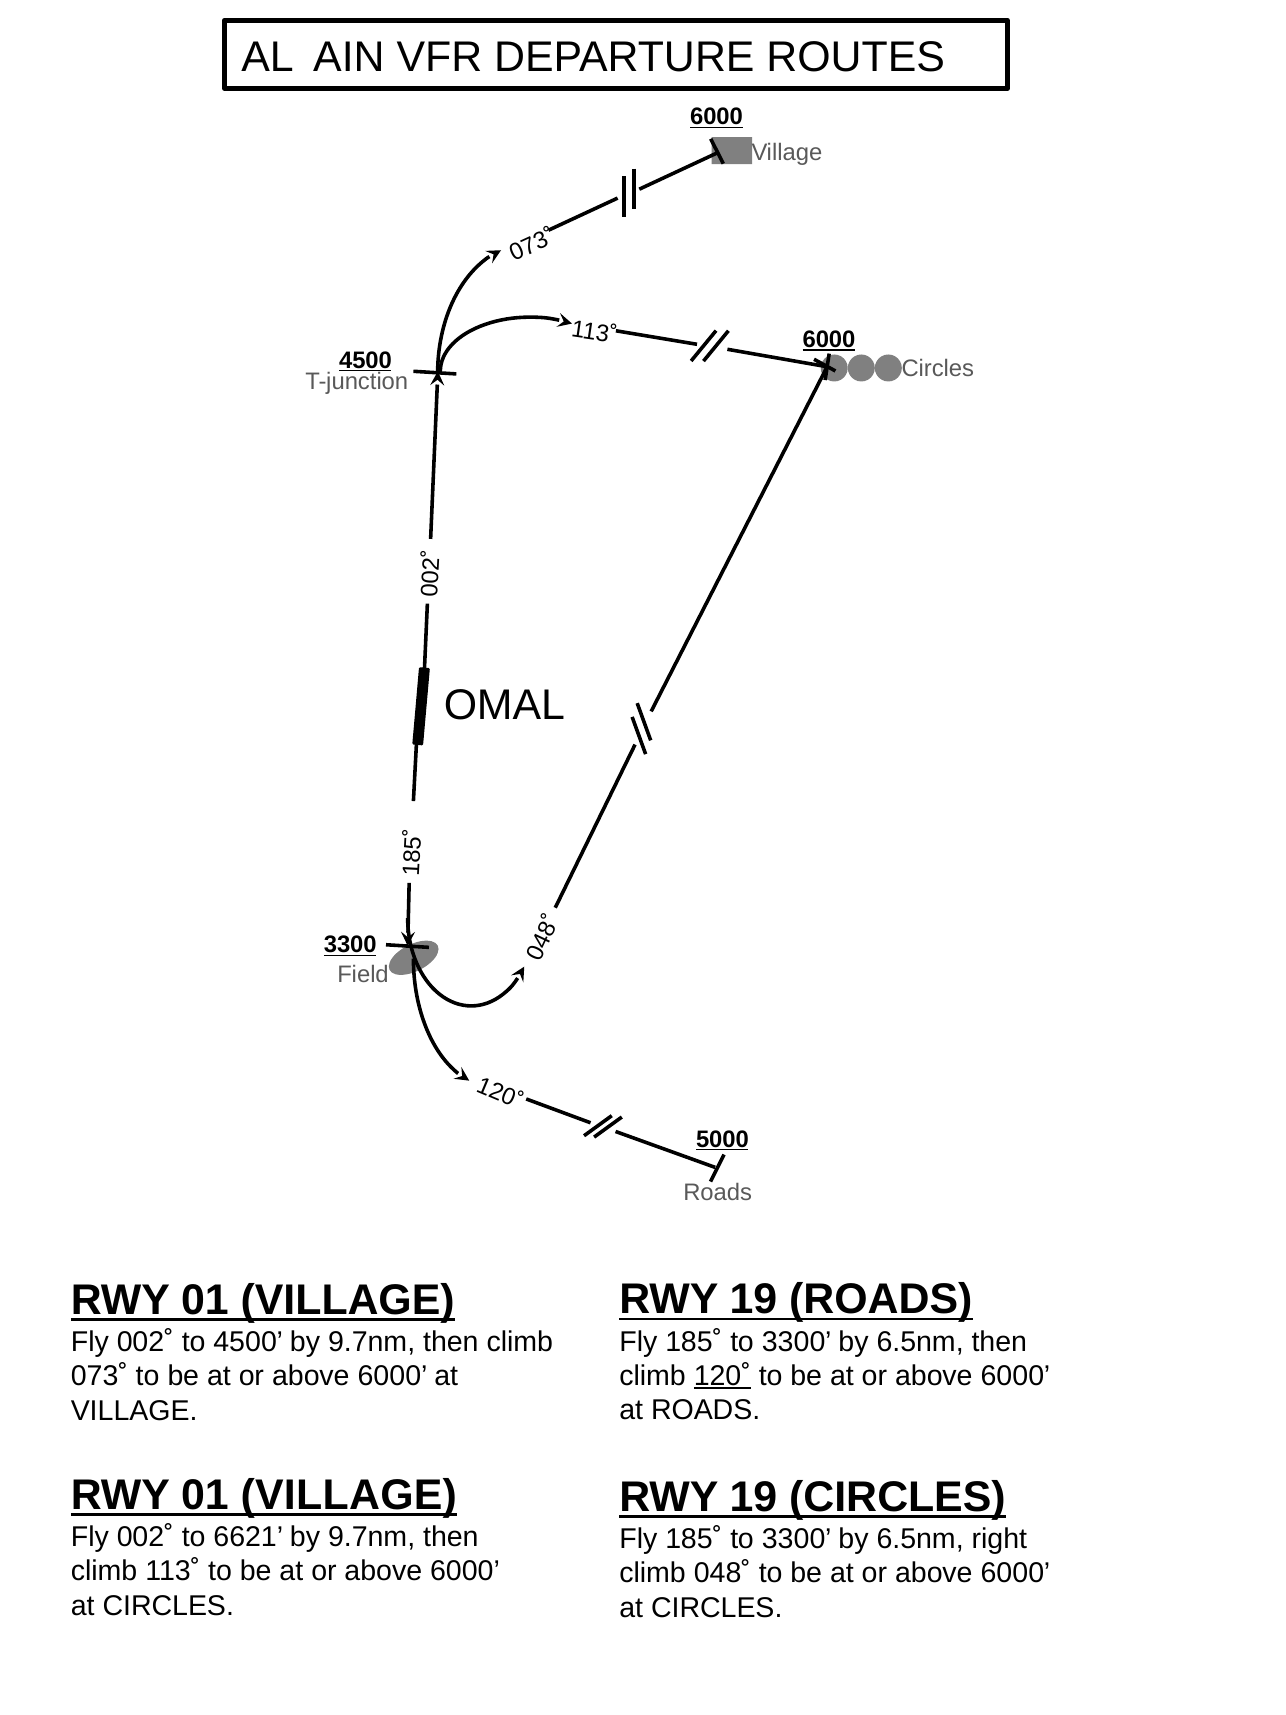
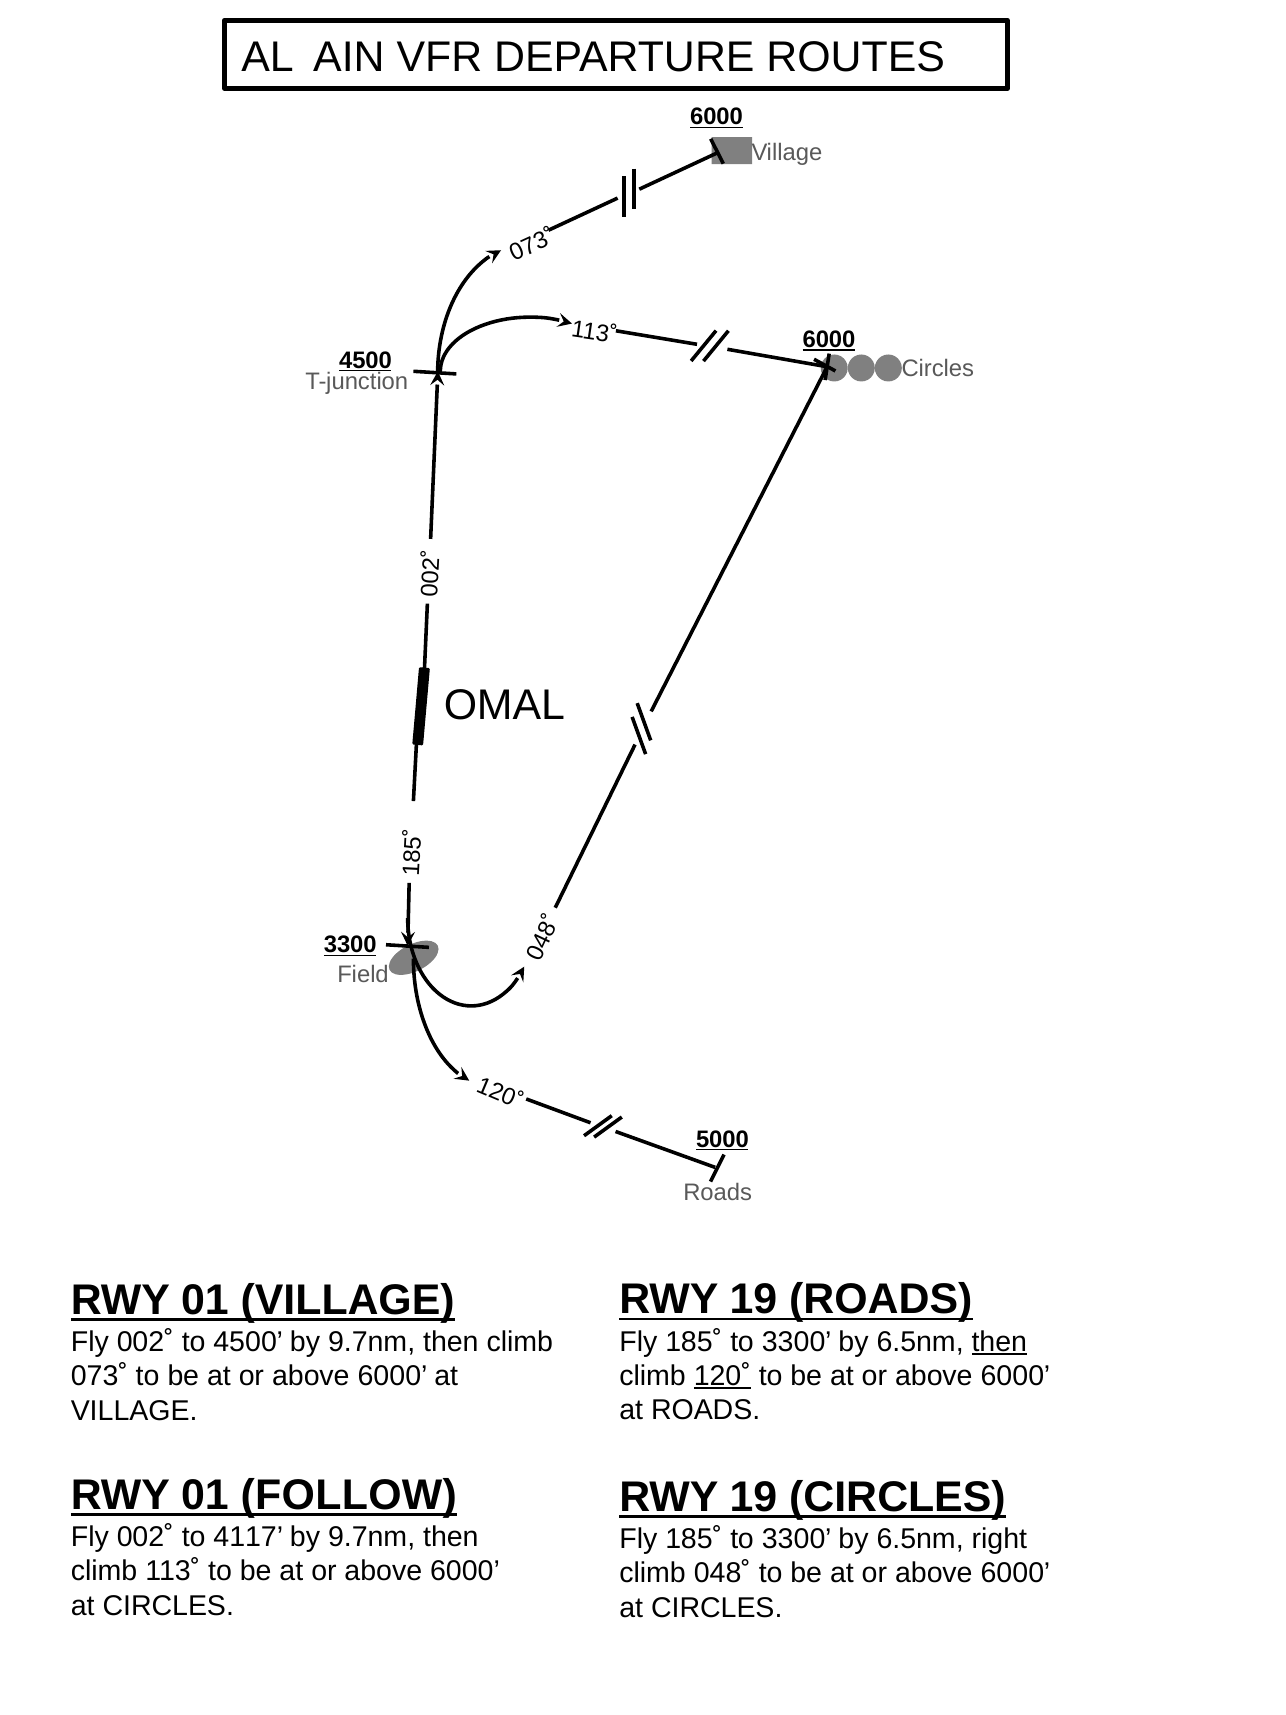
then underline: none -> present (999, 1341)
VILLAGE: VILLAGE -> FOLLOW (349, 1495)
6621: 6621 -> 4117 (248, 1537)
